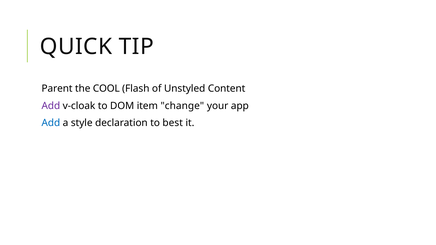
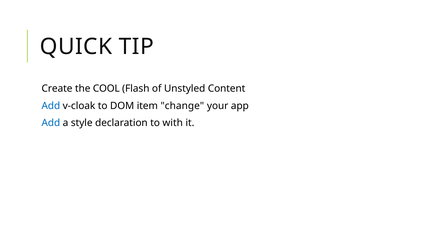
Parent: Parent -> Create (57, 89)
Add colour: purple -> blue (51, 106)
best: best -> with (173, 123)
